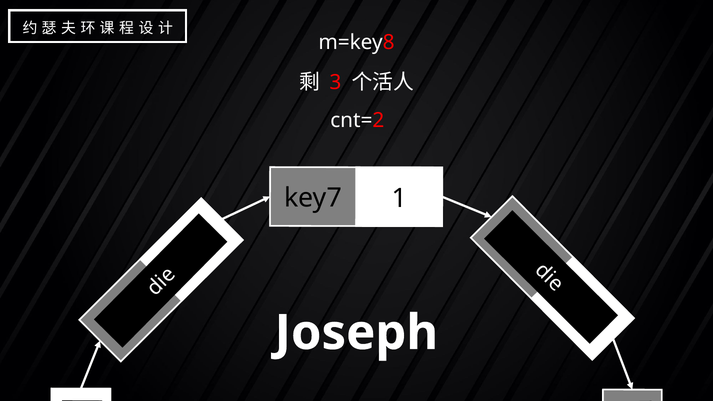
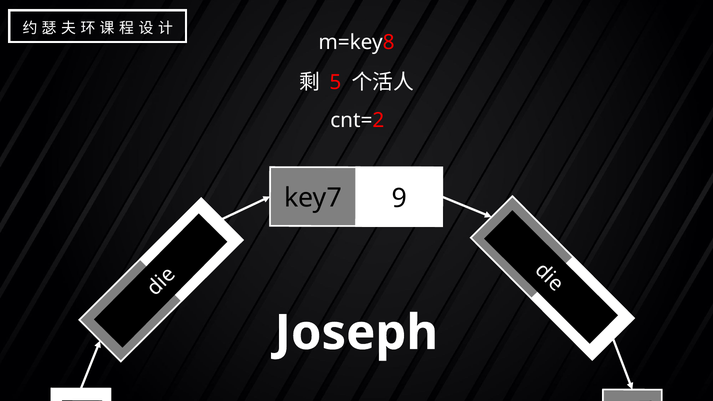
3: 3 -> 5 (335, 82)
key7 1: 1 -> 9 (399, 198)
